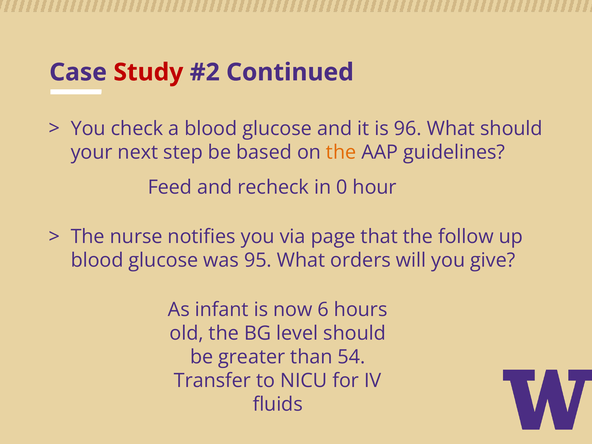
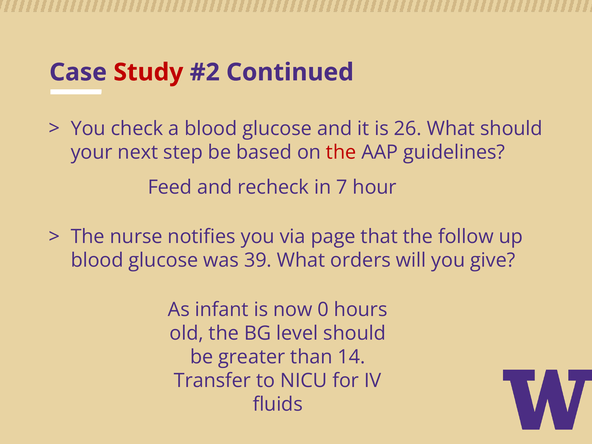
96: 96 -> 26 (408, 129)
the colour: orange -> red (341, 152)
0: 0 -> 7 (342, 187)
95: 95 -> 39 (258, 260)
6: 6 -> 0 (323, 310)
54: 54 -> 14 (352, 357)
